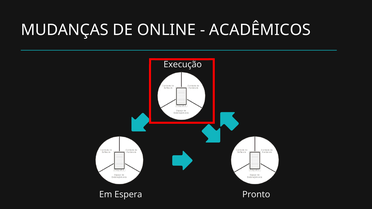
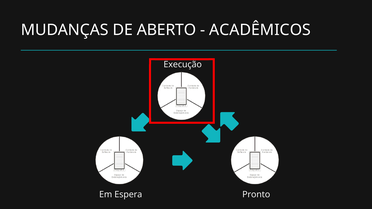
ONLINE: ONLINE -> ABERTO (167, 30)
